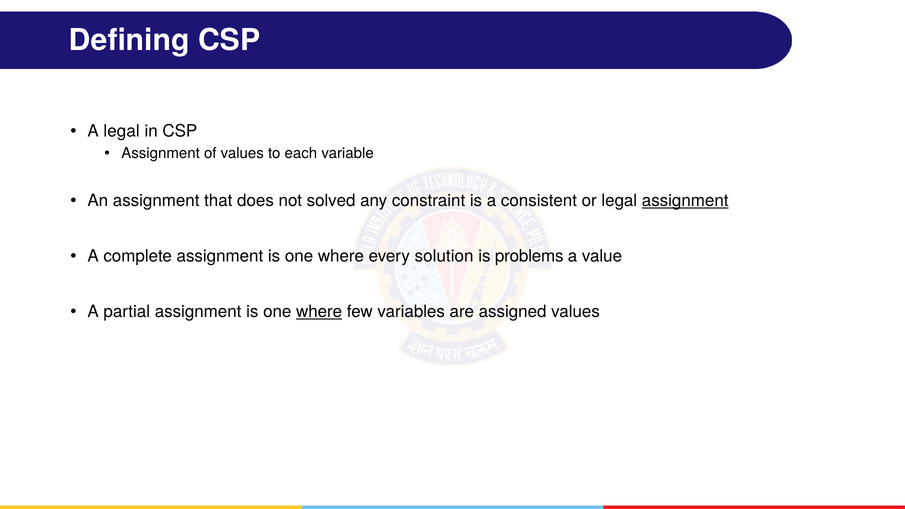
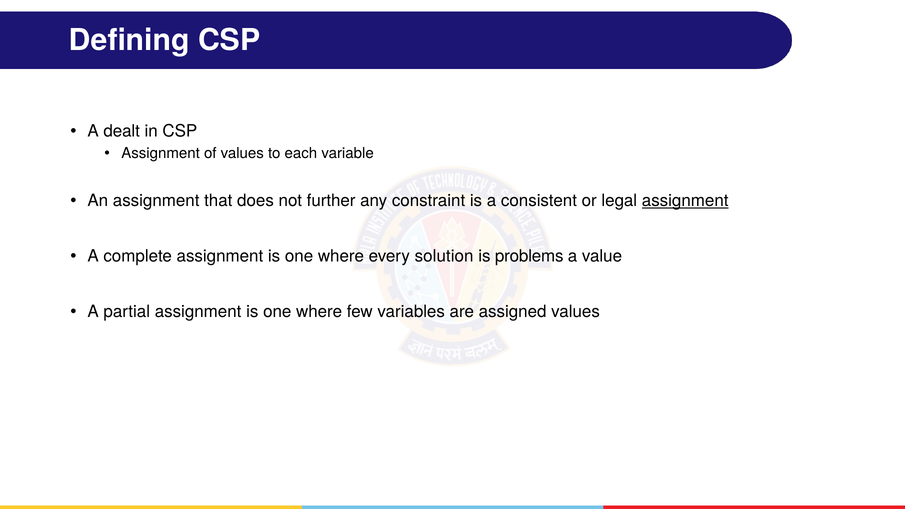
A legal: legal -> dealt (122, 131)
solved: solved -> further (331, 201)
where underline: present -> none (319, 312)
